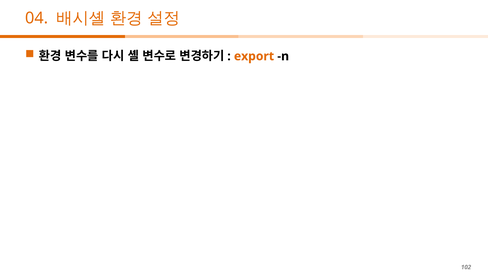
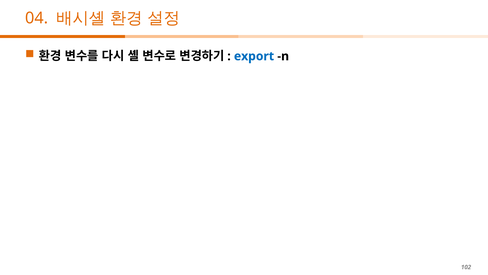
export colour: orange -> blue (254, 56)
